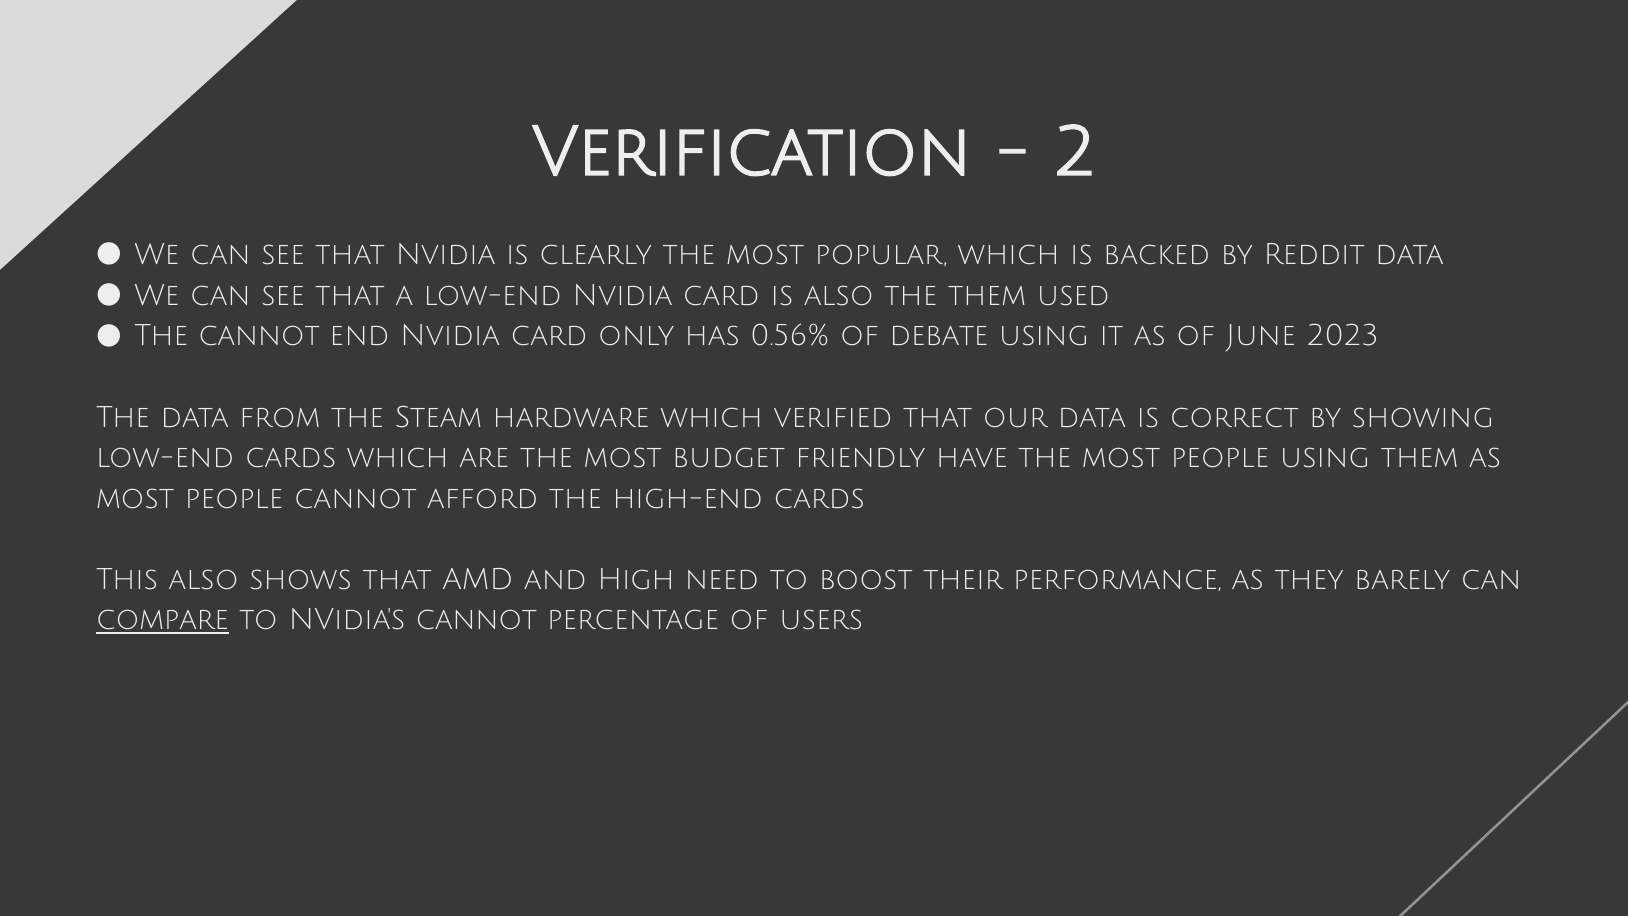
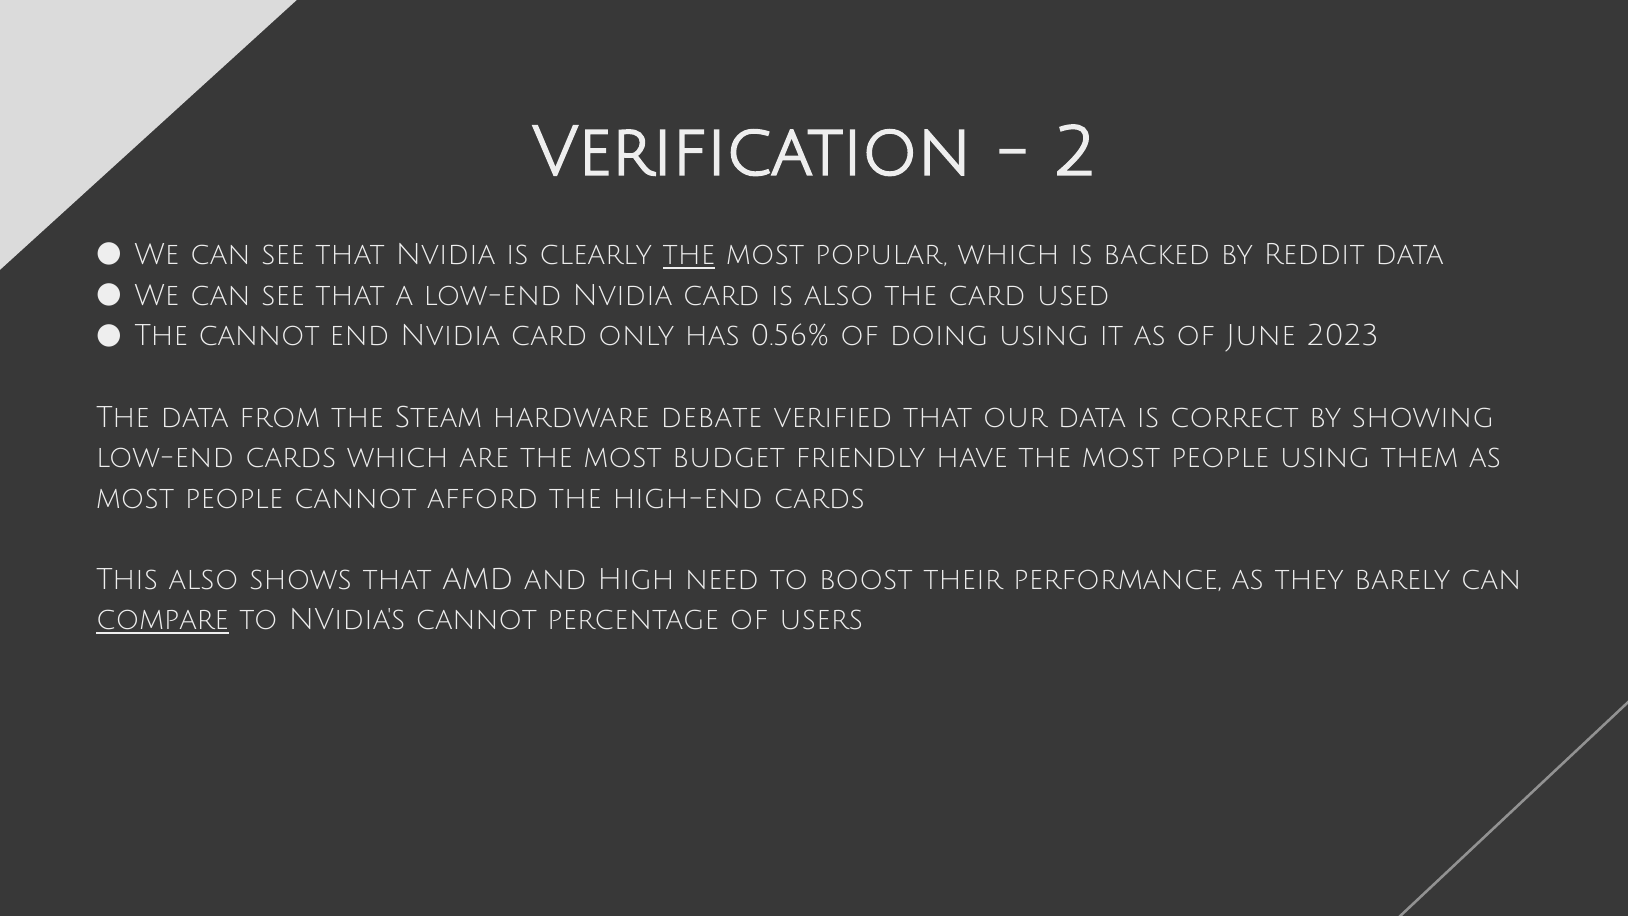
the underline: none -> present (689, 255)
the them: them -> card (987, 296)
debate: debate -> doing (939, 336)
hardware which: which -> debate (712, 417)
